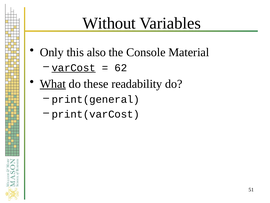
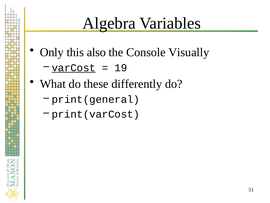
Without: Without -> Algebra (109, 23)
Material: Material -> Visually (189, 52)
62: 62 -> 19 (121, 68)
What underline: present -> none (53, 84)
readability: readability -> differently (137, 84)
